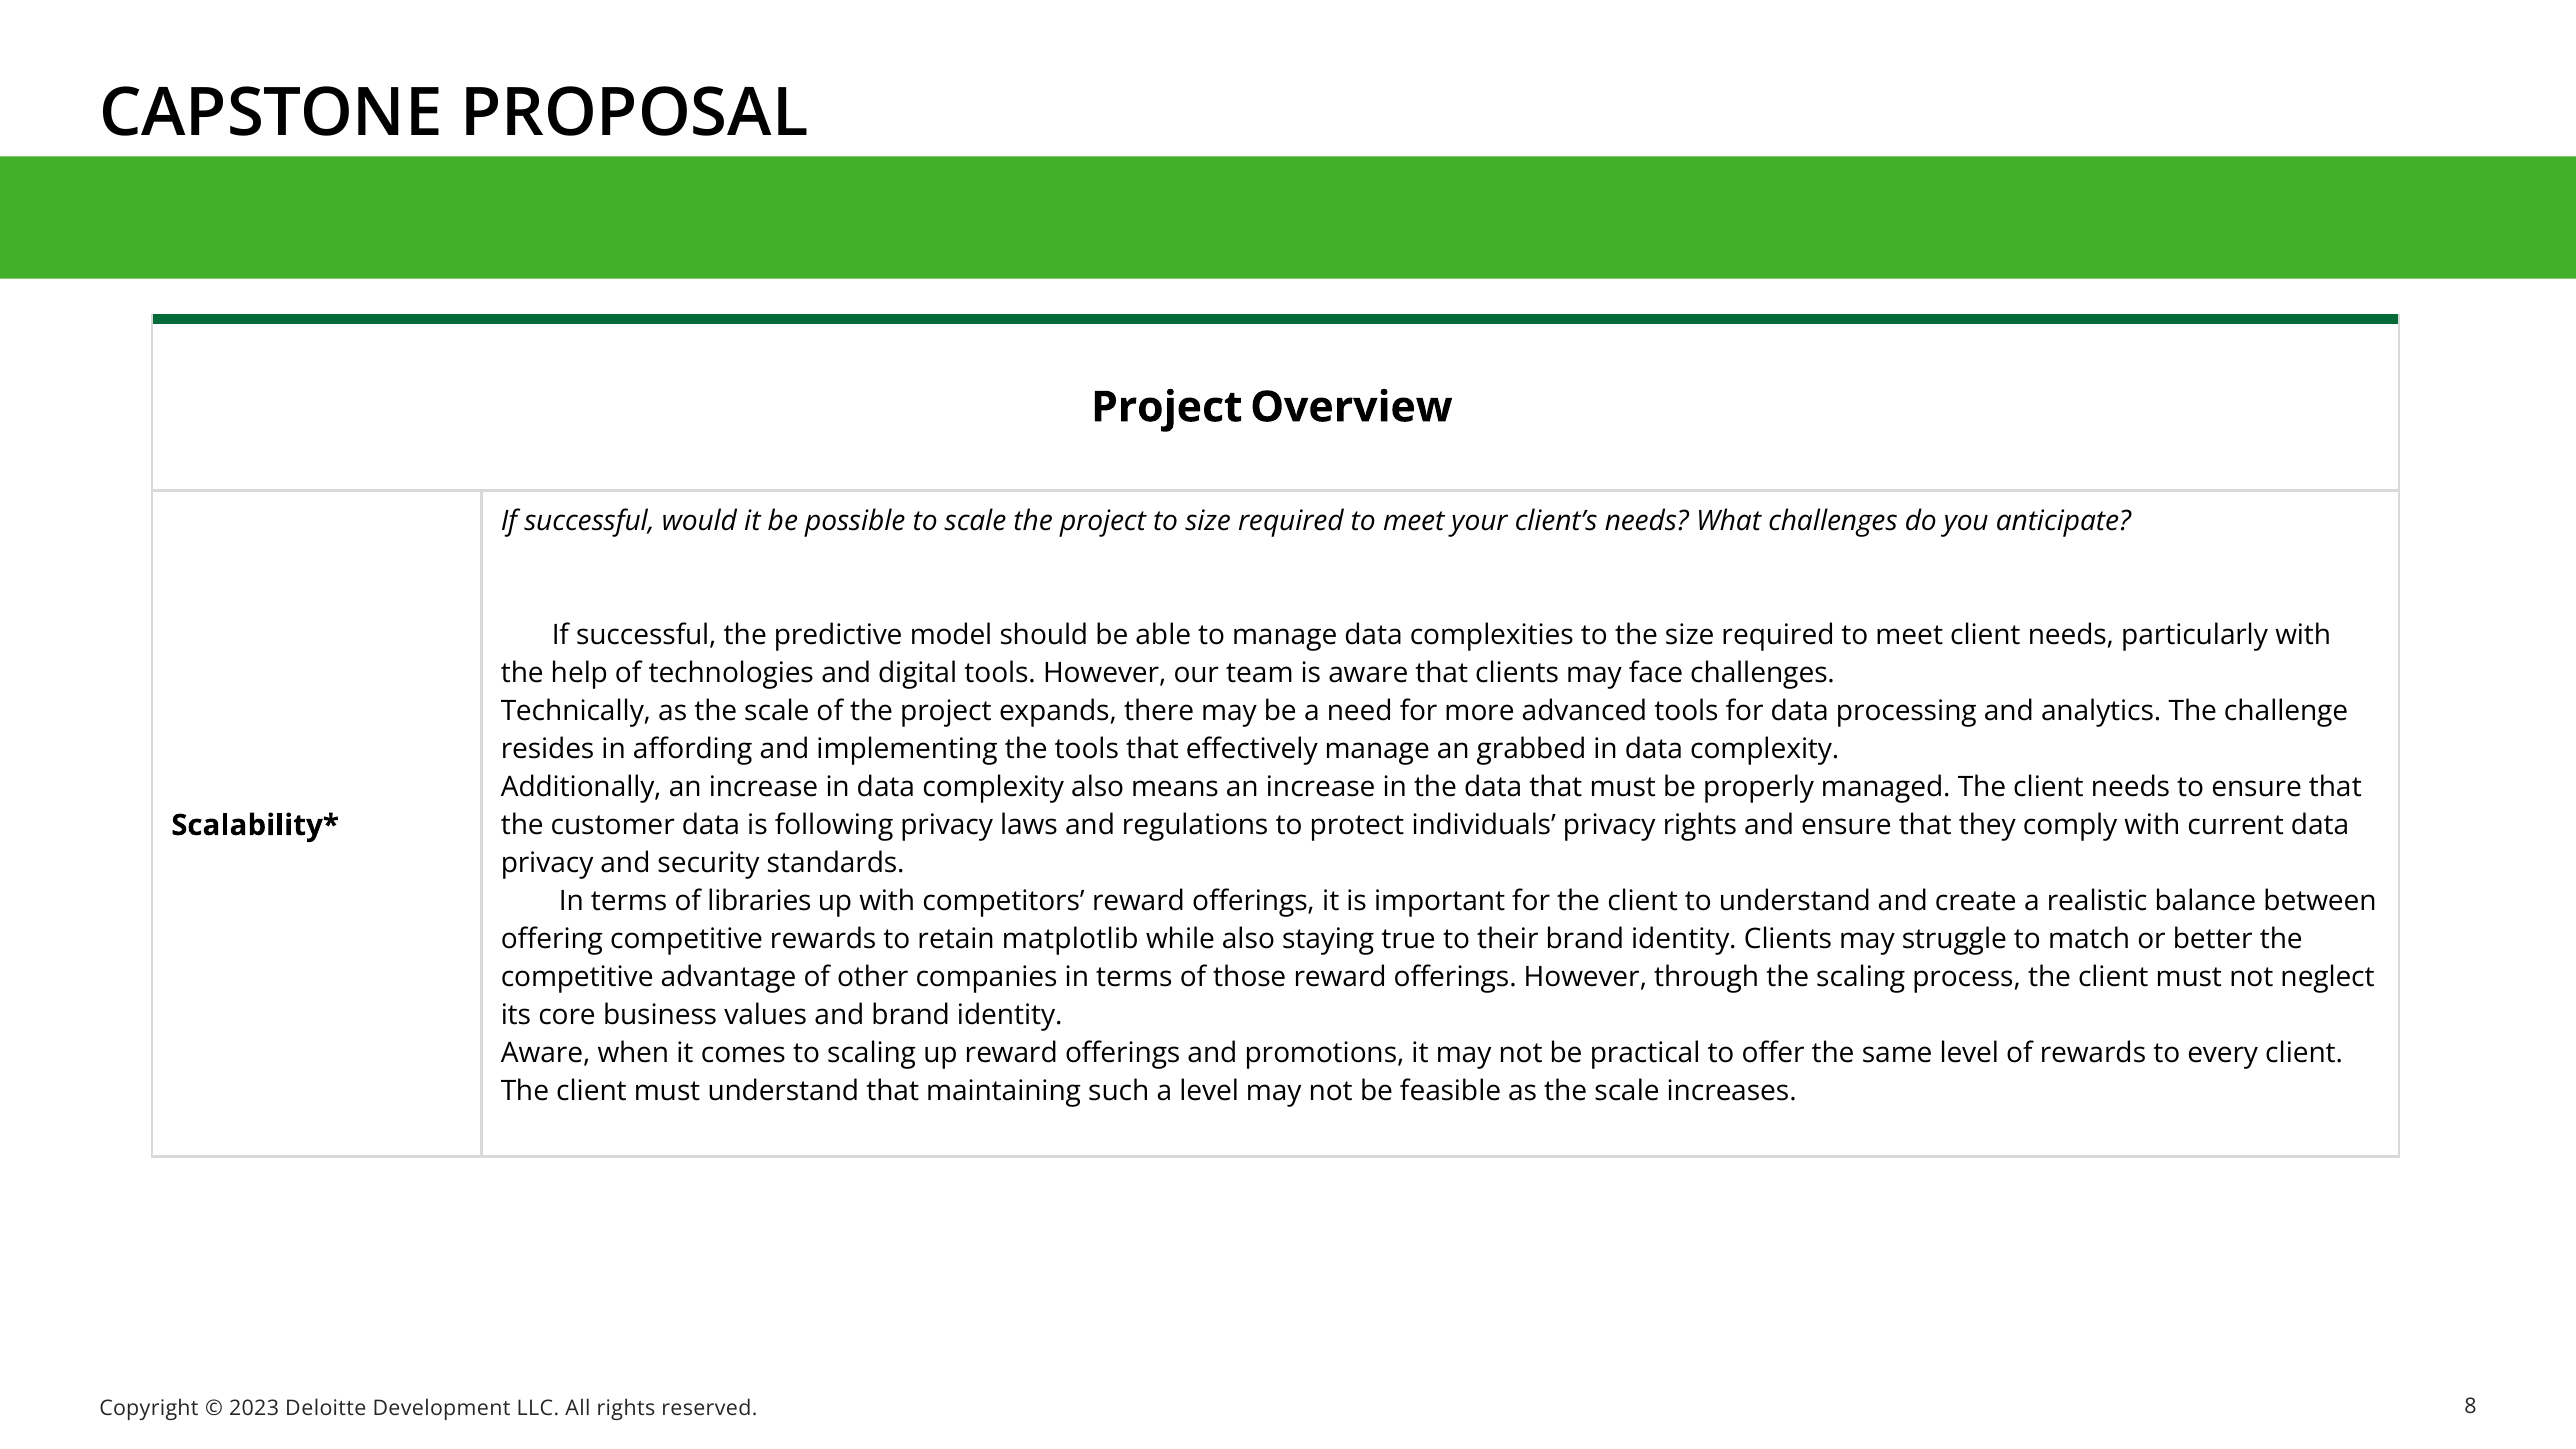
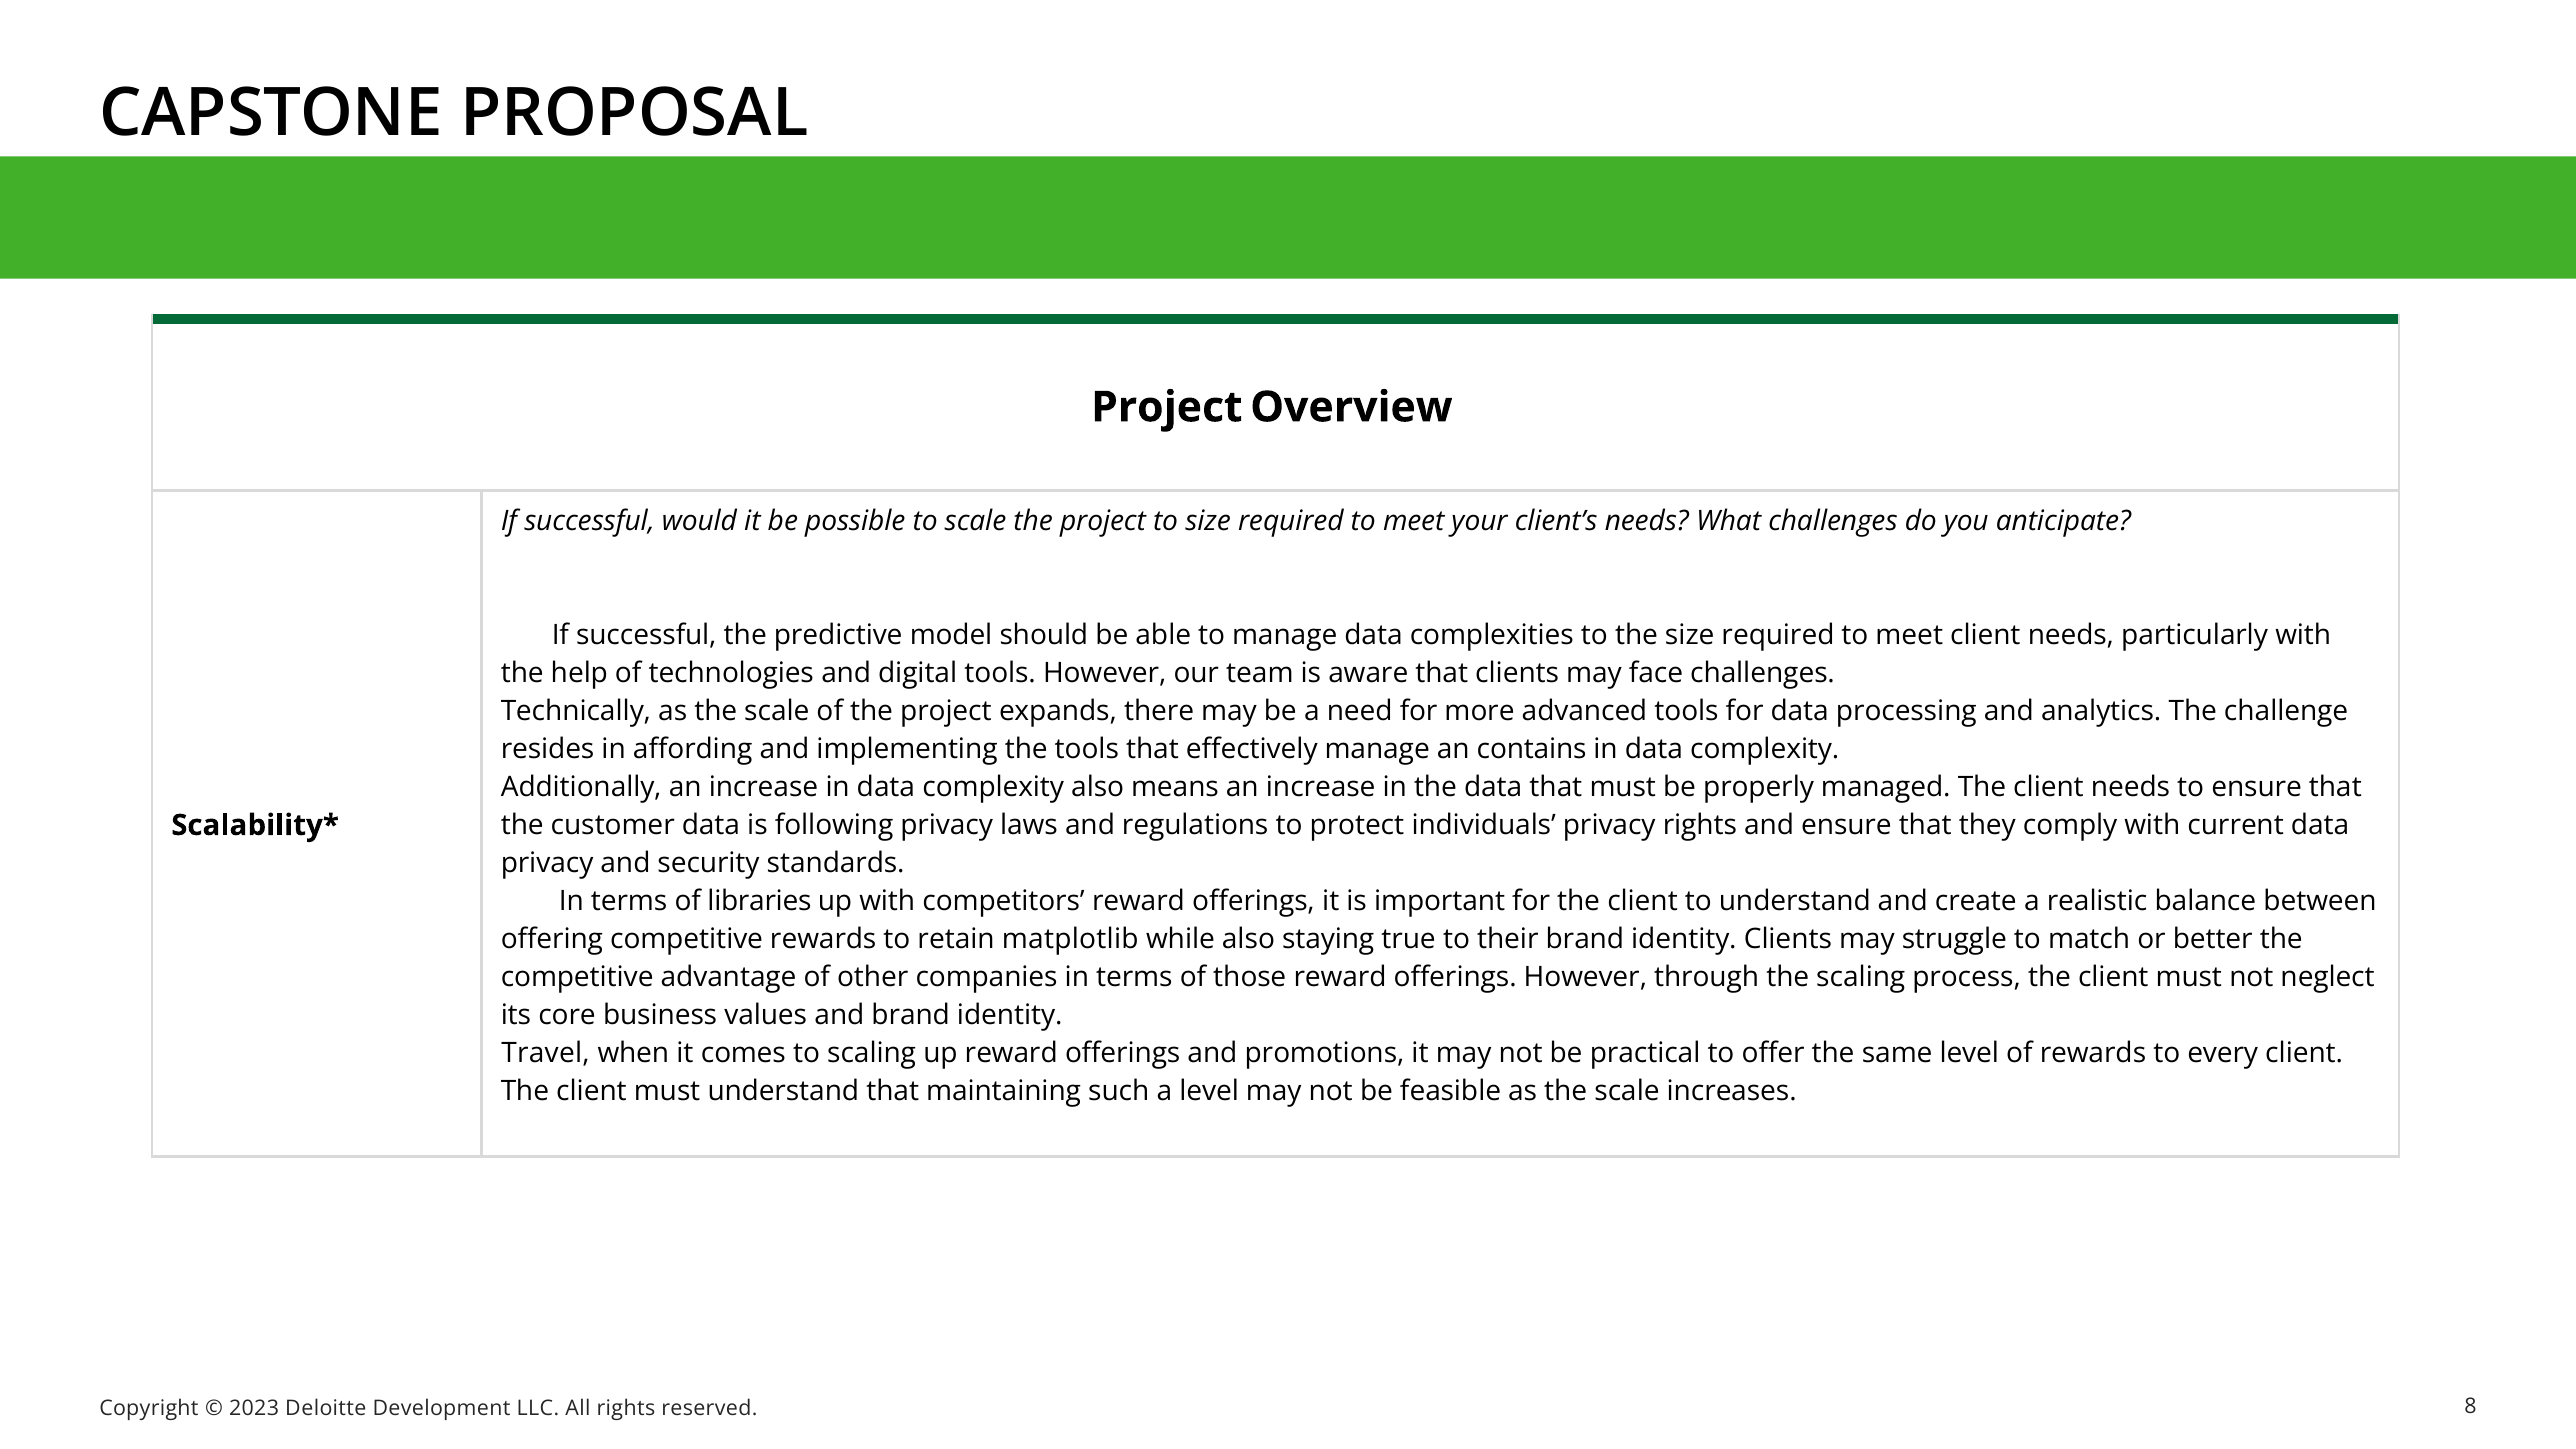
grabbed: grabbed -> contains (1532, 749)
Aware: Aware -> Travel (546, 1053)
